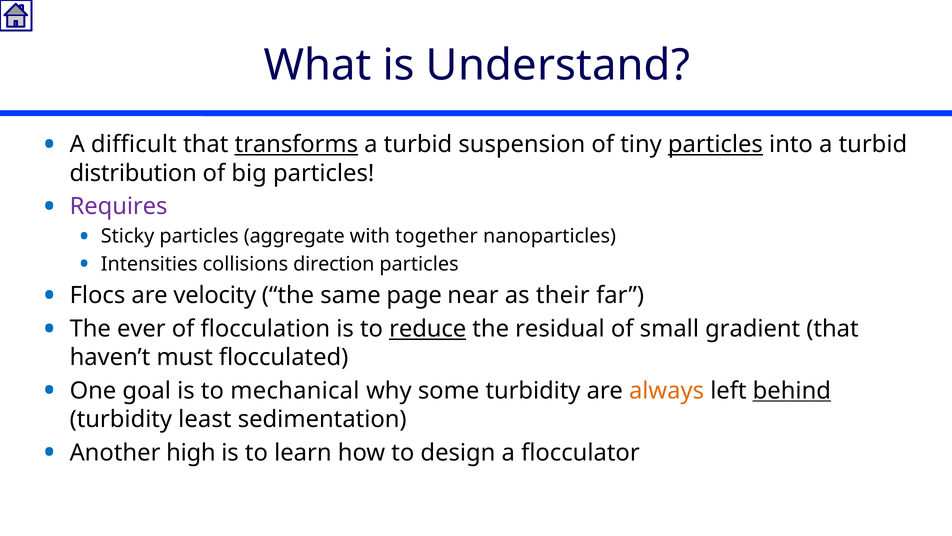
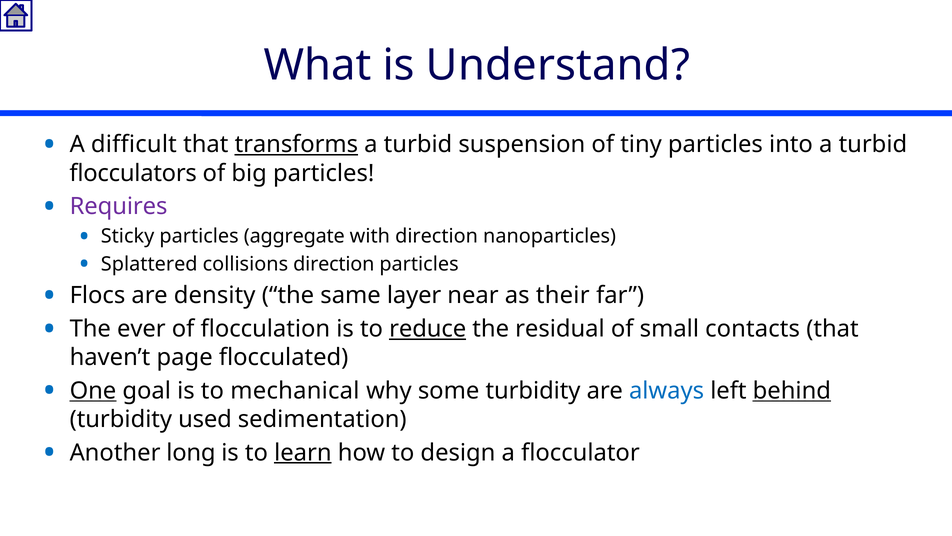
particles underline: present -> none (715, 144)
distribution: distribution -> flocculators (133, 173)
with together: together -> direction (437, 236)
Intensities: Intensities -> Splattered (149, 264)
velocity: velocity -> density (215, 295)
page: page -> layer (414, 295)
gradient: gradient -> contacts (753, 329)
must: must -> page (185, 357)
One underline: none -> present (93, 390)
always colour: orange -> blue (667, 390)
least: least -> used (205, 419)
high: high -> long (191, 452)
learn underline: none -> present (303, 452)
